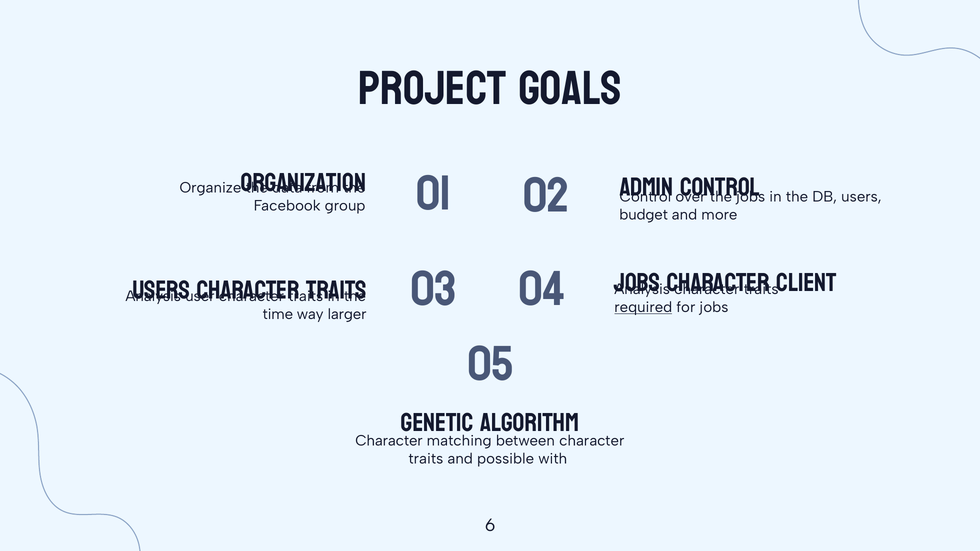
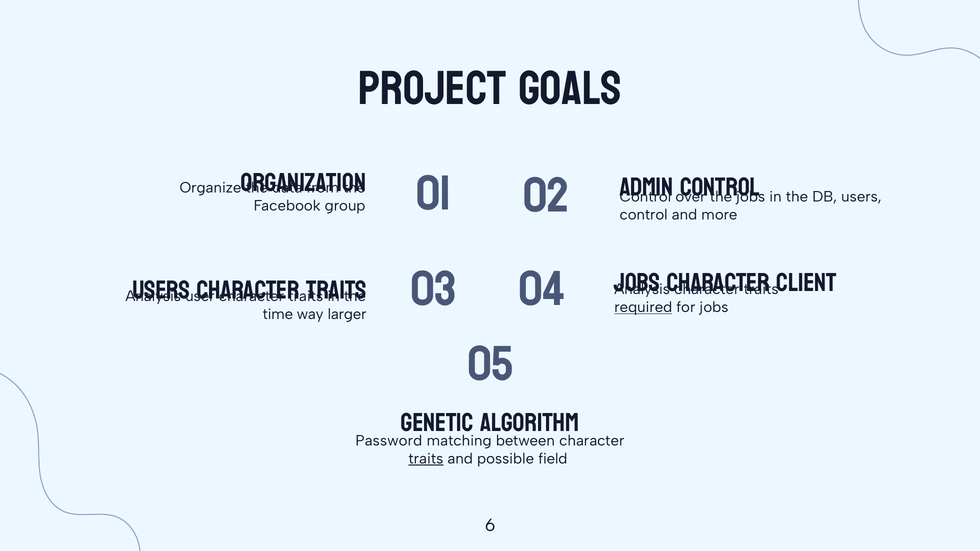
budget: budget -> control (644, 215)
Character: Character -> Password (389, 441)
traits underline: none -> present (426, 459)
with: with -> field (553, 459)
